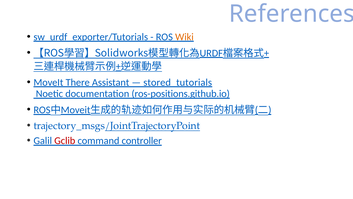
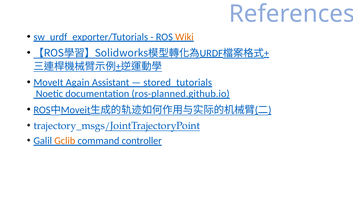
There: There -> Again (78, 82)
ros-positions.github.io: ros-positions.github.io -> ros-planned.github.io (181, 94)
Gclib colour: red -> orange (65, 140)
